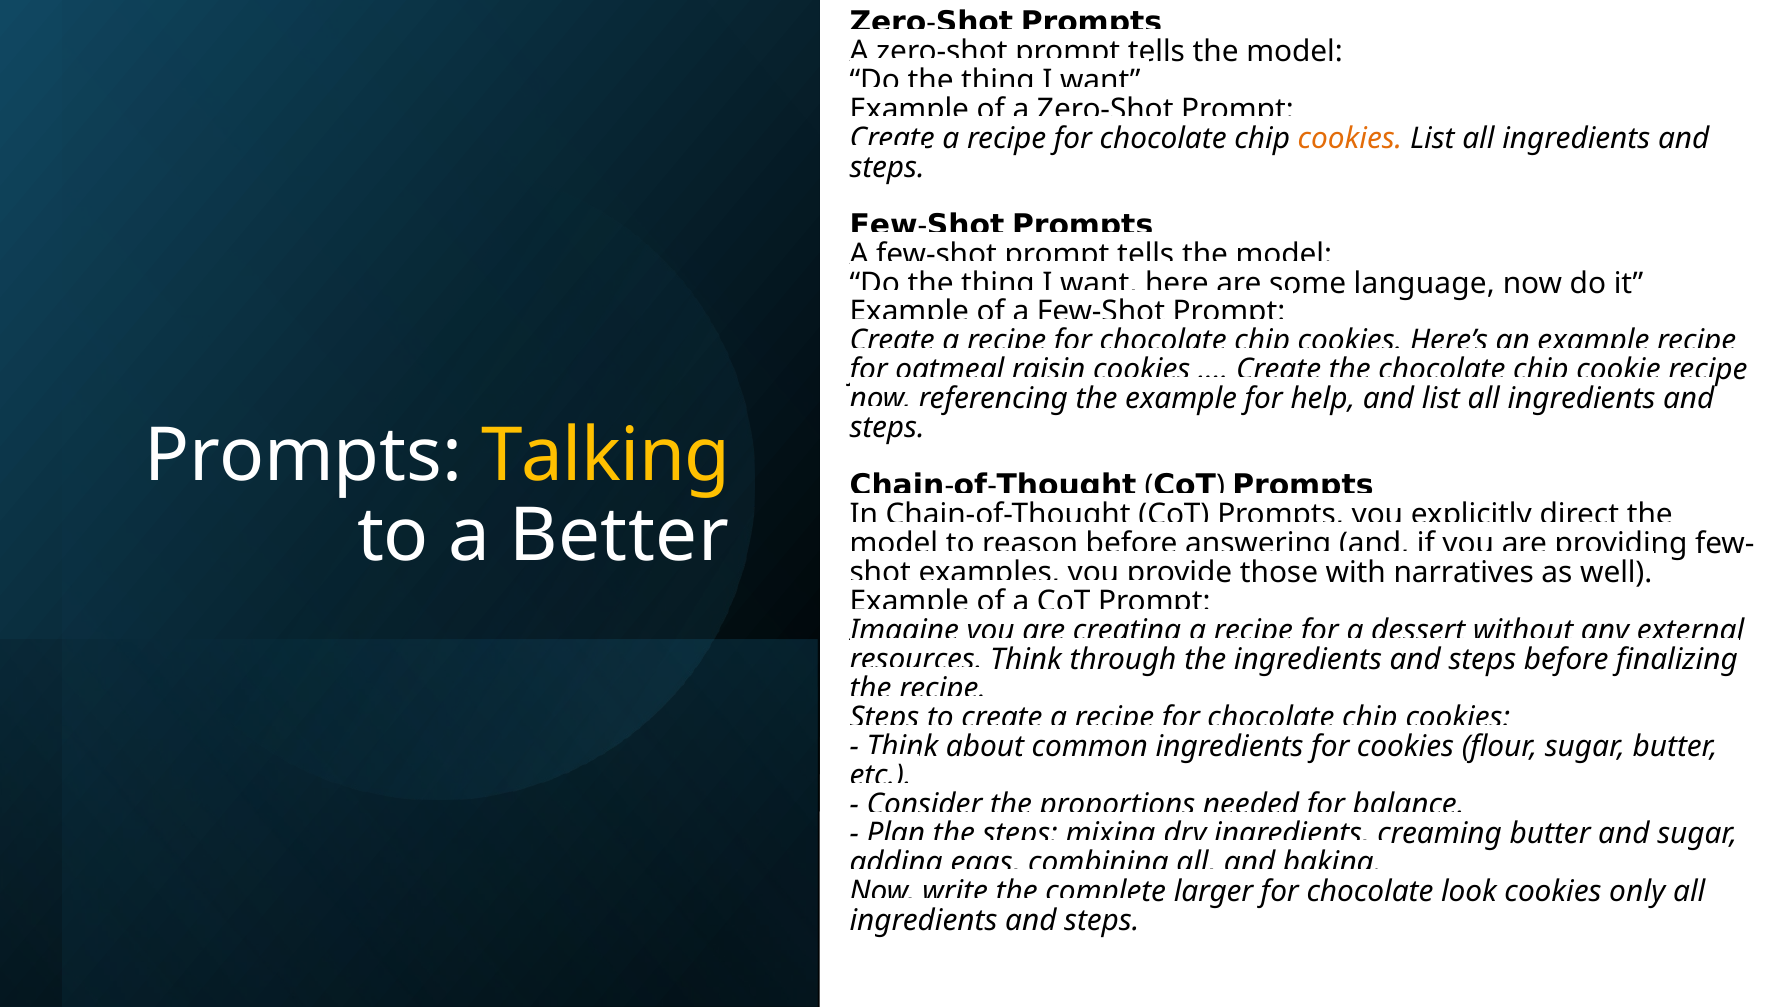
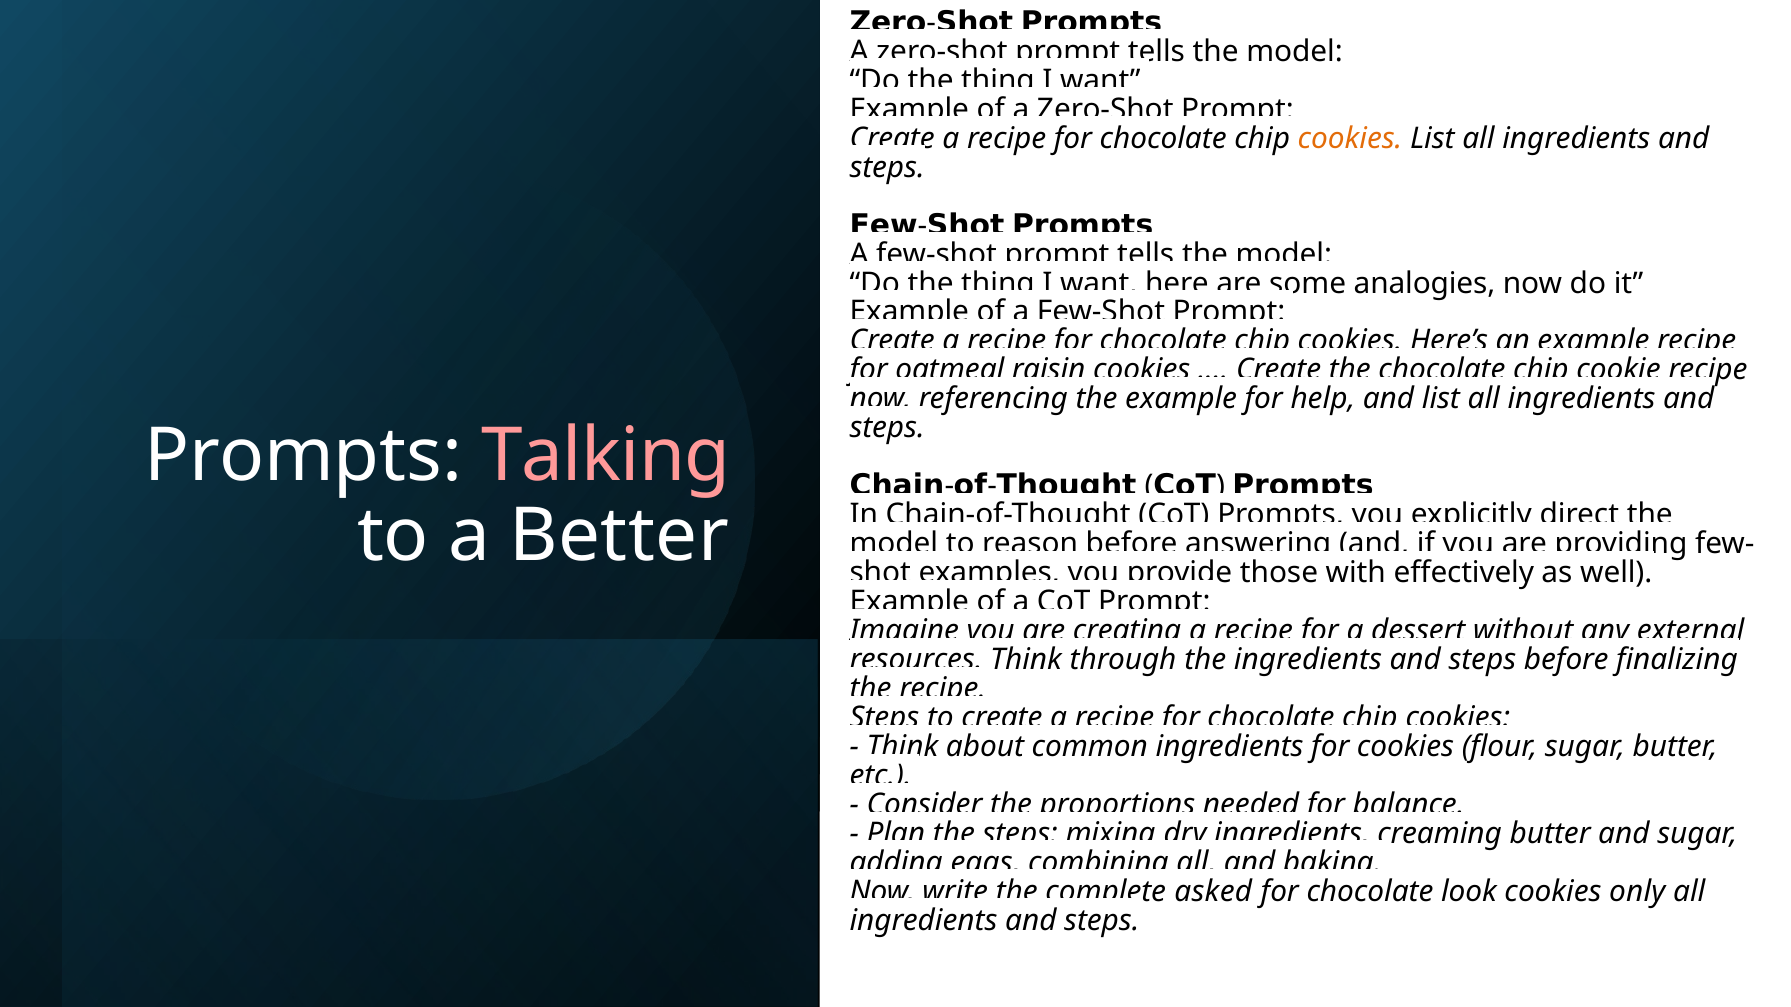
language: language -> analogies (1425, 283)
Talking colour: yellow -> pink (606, 456)
narratives: narratives -> effectively (1464, 573)
larger: larger -> asked (1213, 892)
